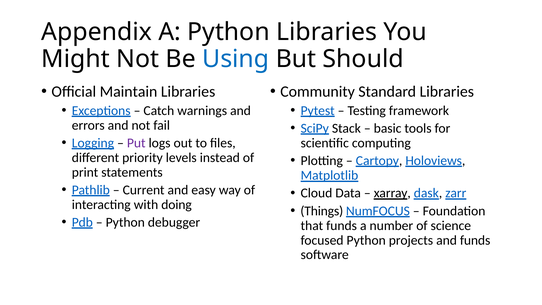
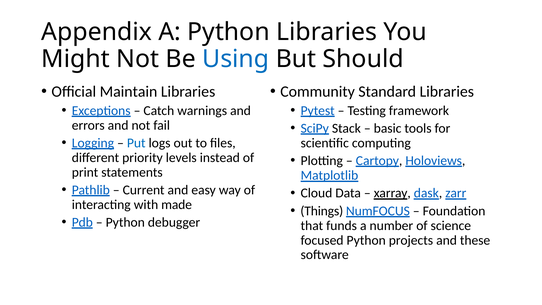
Put colour: purple -> blue (136, 143)
doing: doing -> made (177, 204)
and funds: funds -> these (475, 240)
